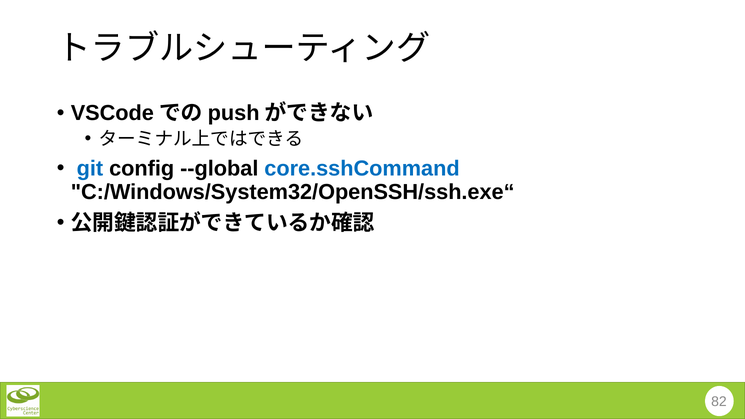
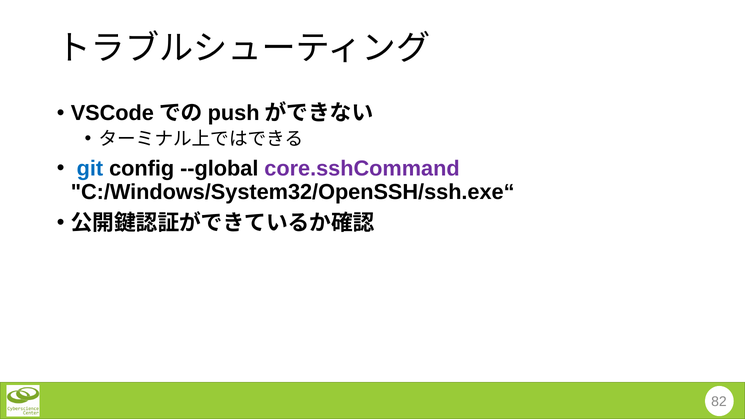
core.sshCommand colour: blue -> purple (362, 168)
